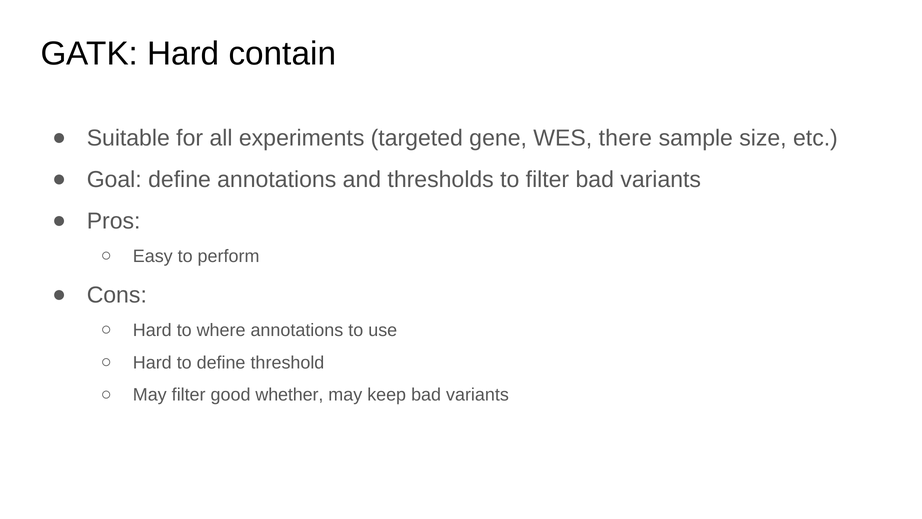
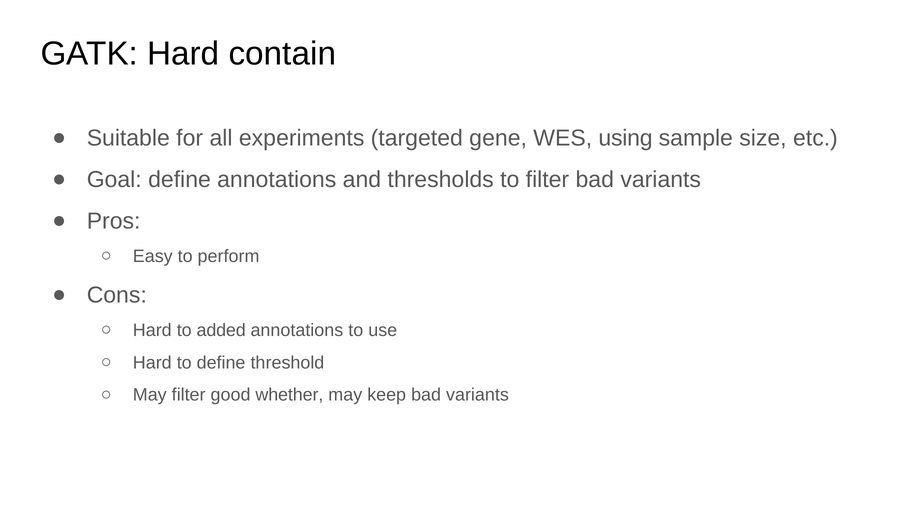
there: there -> using (626, 138)
where: where -> added (221, 330)
